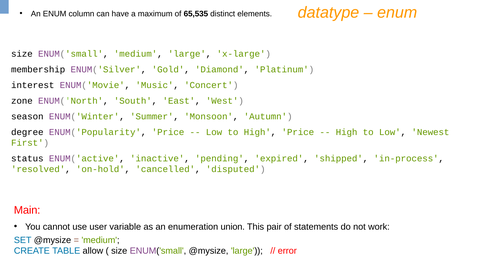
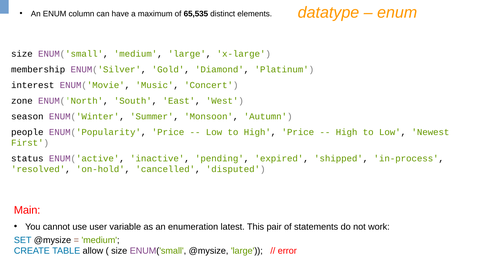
degree: degree -> people (27, 132)
union: union -> latest (233, 226)
